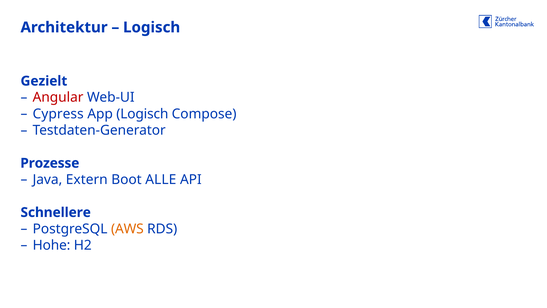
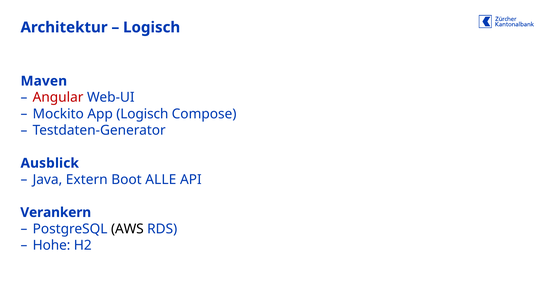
Gezielt: Gezielt -> Maven (44, 81)
Cypress: Cypress -> Mockito (58, 114)
Prozesse: Prozesse -> Ausblick (50, 163)
Schnellere: Schnellere -> Verankern (56, 212)
AWS colour: orange -> black (127, 229)
